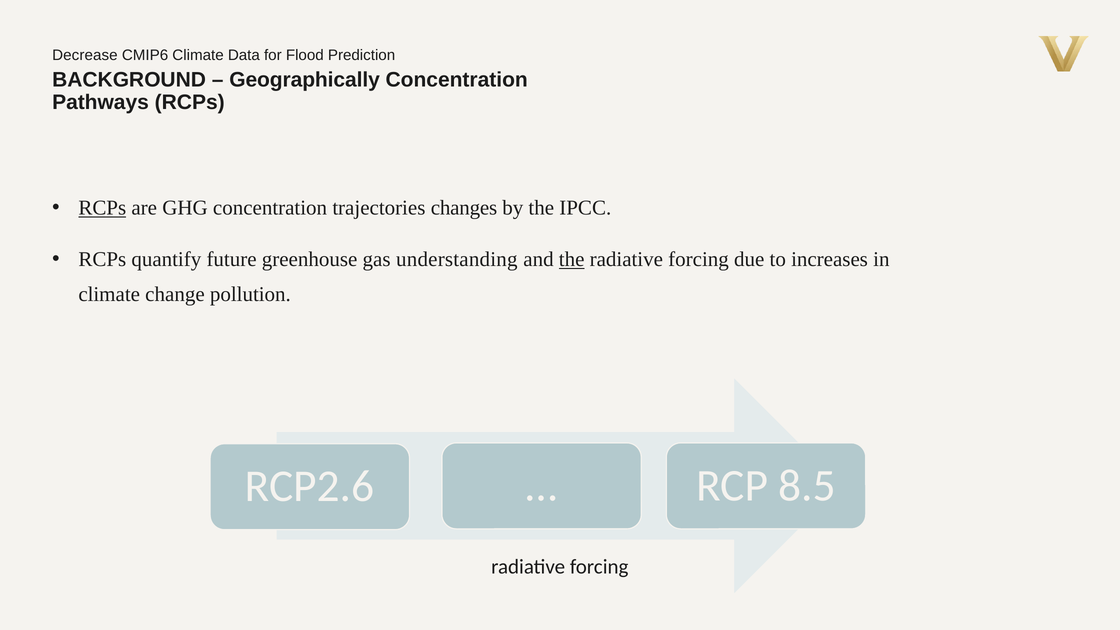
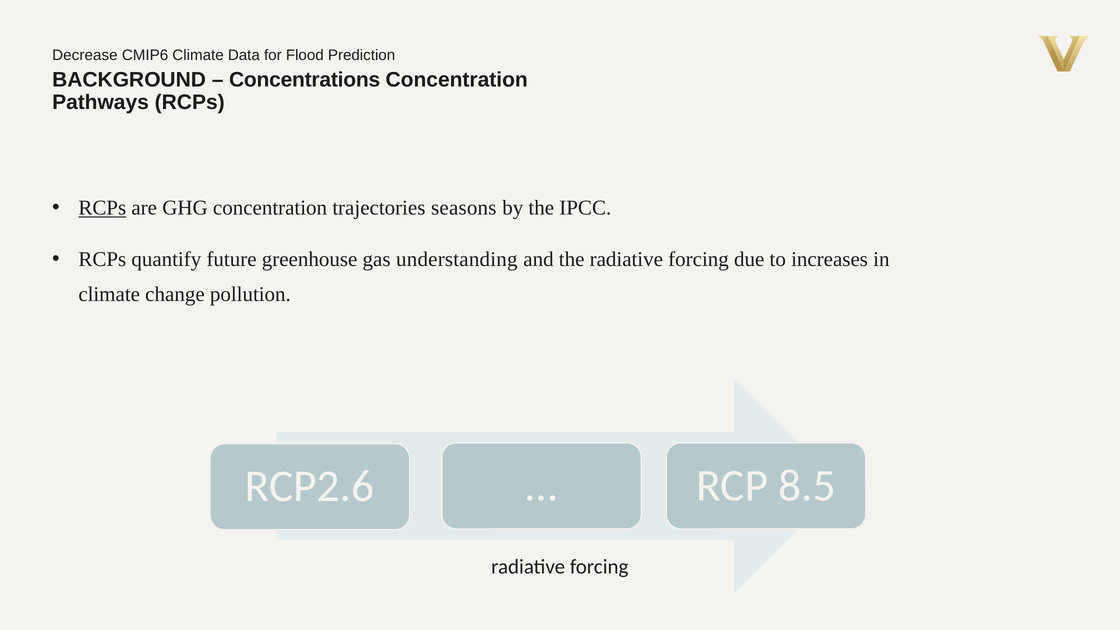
Geographically: Geographically -> Concentrations (305, 80)
changes: changes -> seasons (464, 208)
the underline: present -> none (572, 259)
